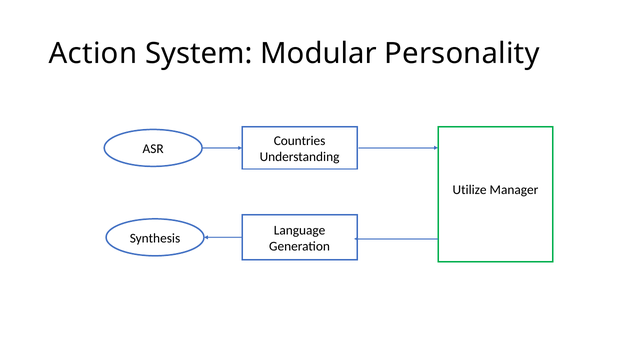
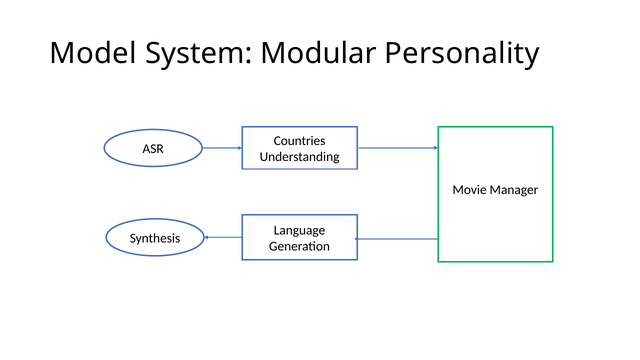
Action: Action -> Model (93, 54)
Utilize: Utilize -> Movie (470, 190)
